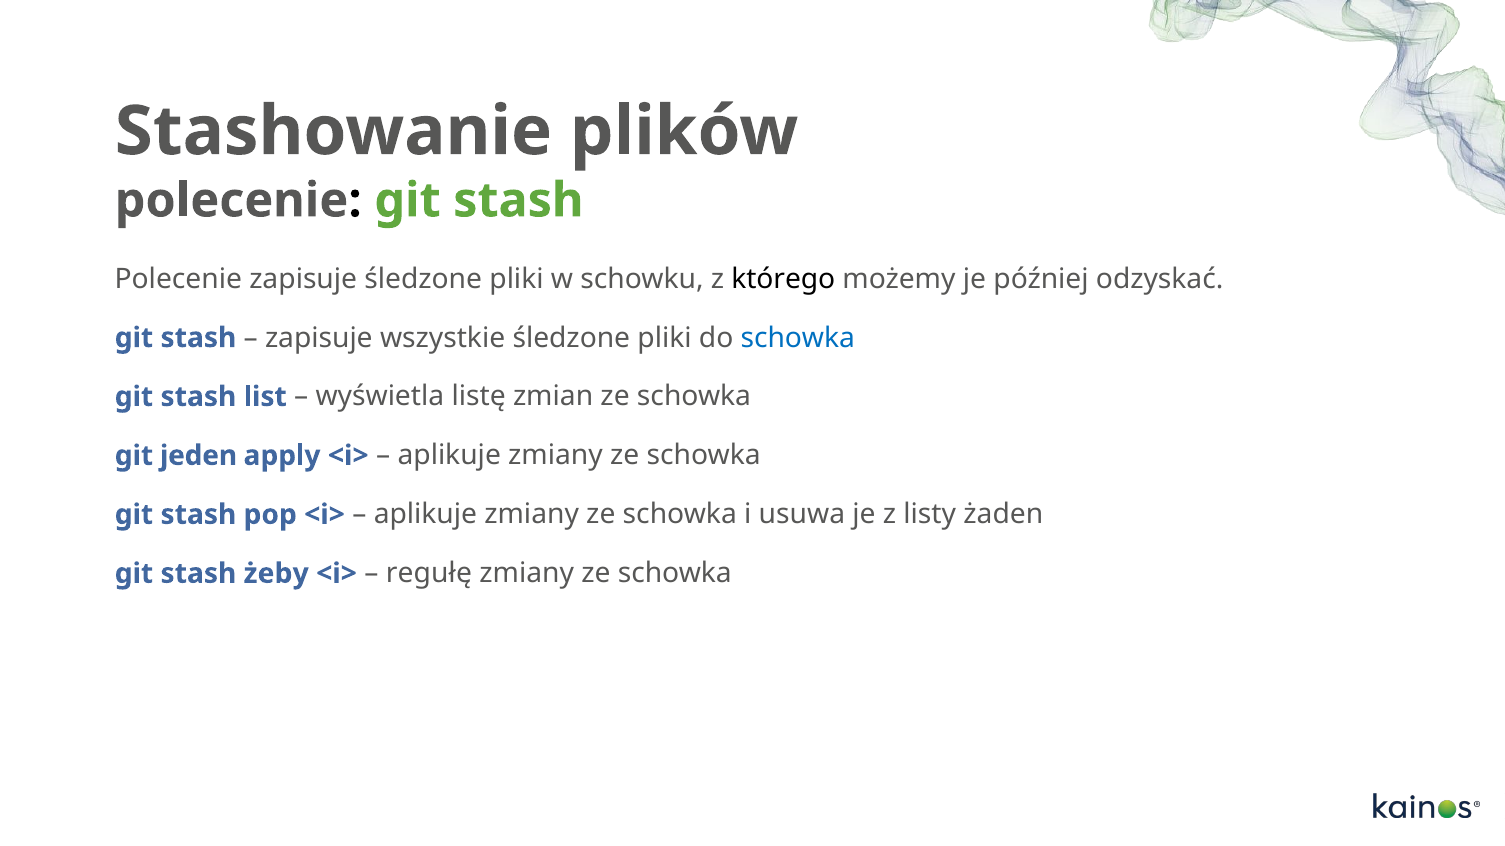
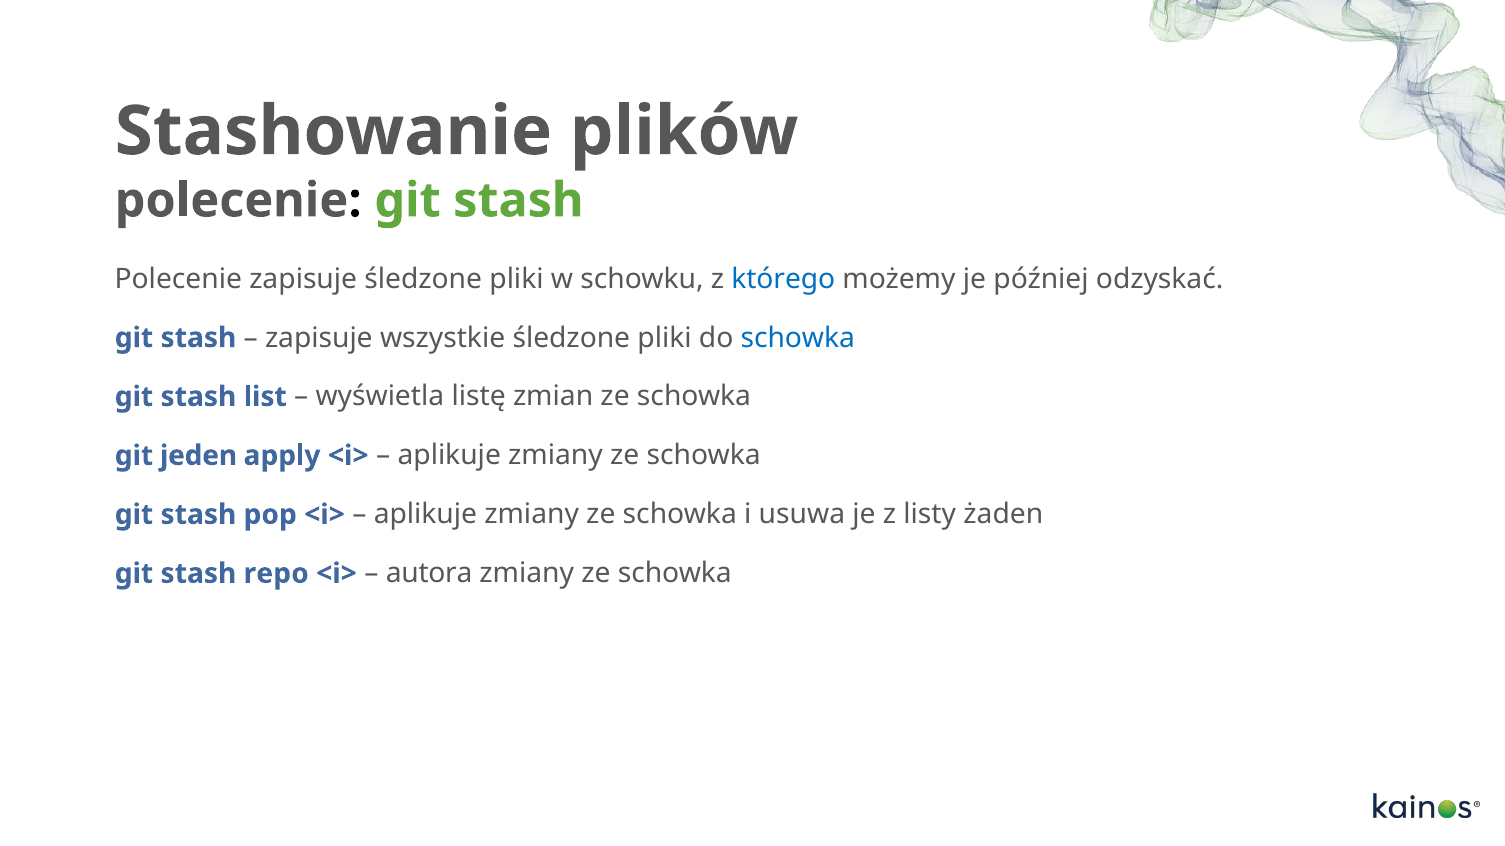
którego colour: black -> blue (783, 279)
żeby: żeby -> repo (276, 574)
regułę: regułę -> autora (429, 574)
